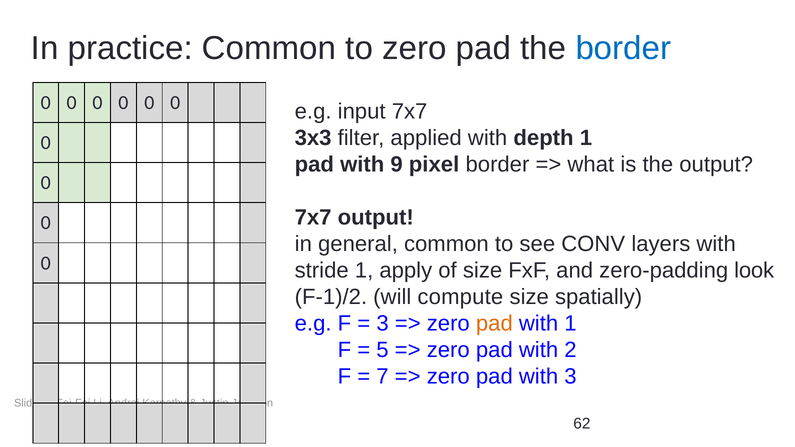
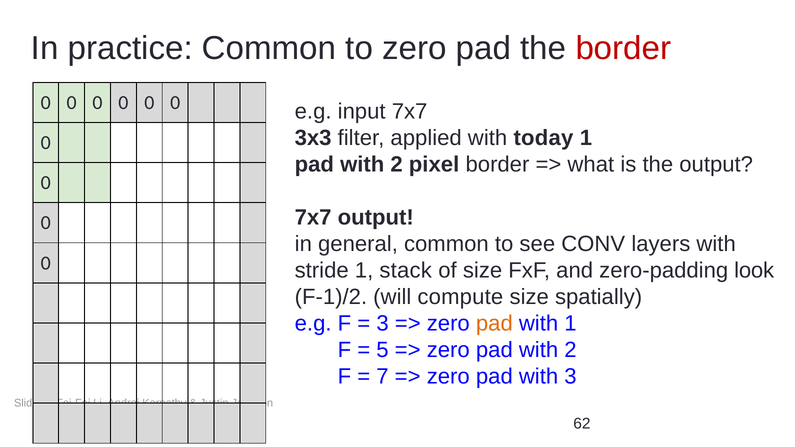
border colour: blue -> red (623, 48)
depth: depth -> today (543, 138)
9: 9 -> 2 (397, 165)
apply: apply -> stack (406, 271)
